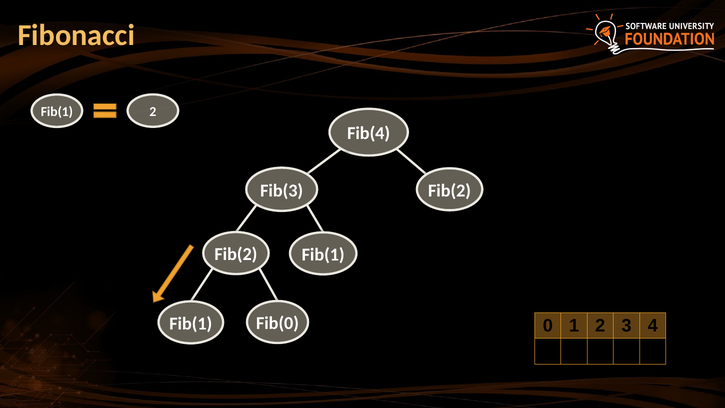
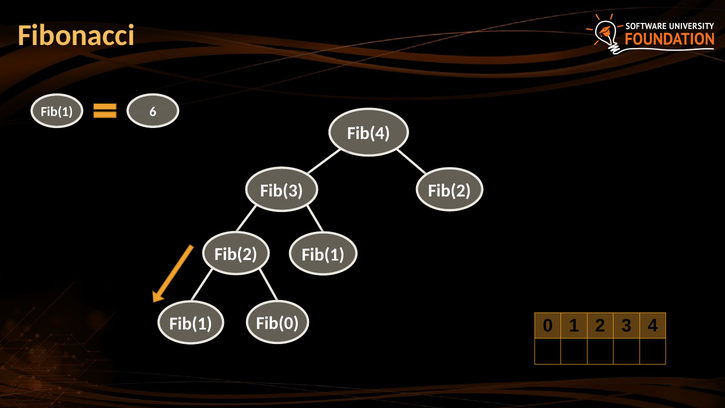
Fib(1 2: 2 -> 6 (153, 112)
